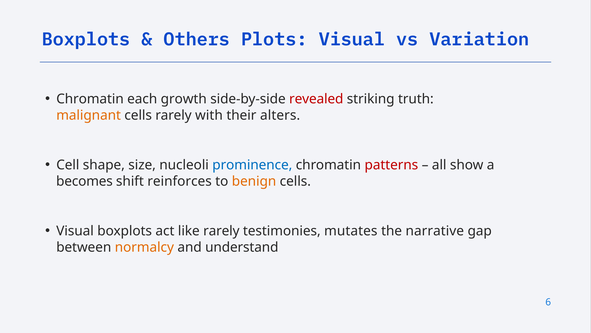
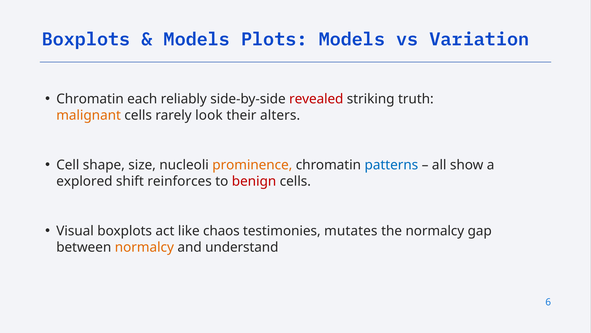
Others: Others -> Models (197, 39)
Plots Visual: Visual -> Models (352, 39)
growth: growth -> reliably (184, 99)
with: with -> look (209, 115)
prominence colour: blue -> orange (252, 165)
patterns colour: red -> blue (391, 165)
becomes: becomes -> explored (84, 181)
benign colour: orange -> red (254, 181)
like rarely: rarely -> chaos (221, 231)
the narrative: narrative -> normalcy (435, 231)
